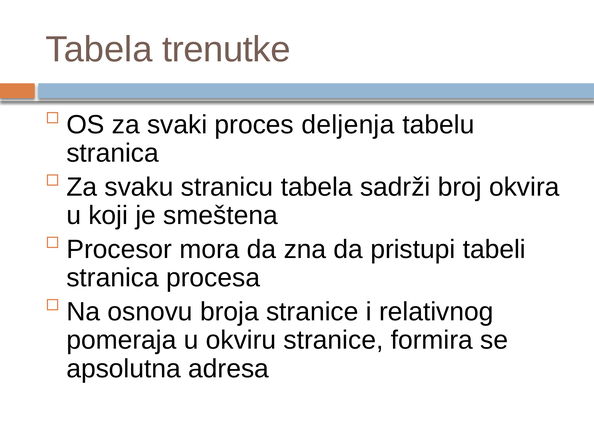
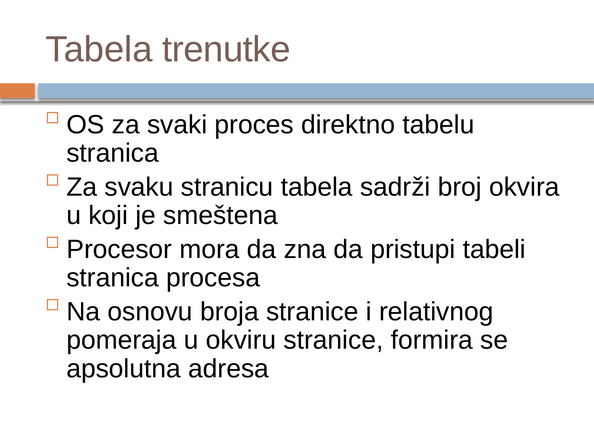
deljenja: deljenja -> direktno (348, 125)
